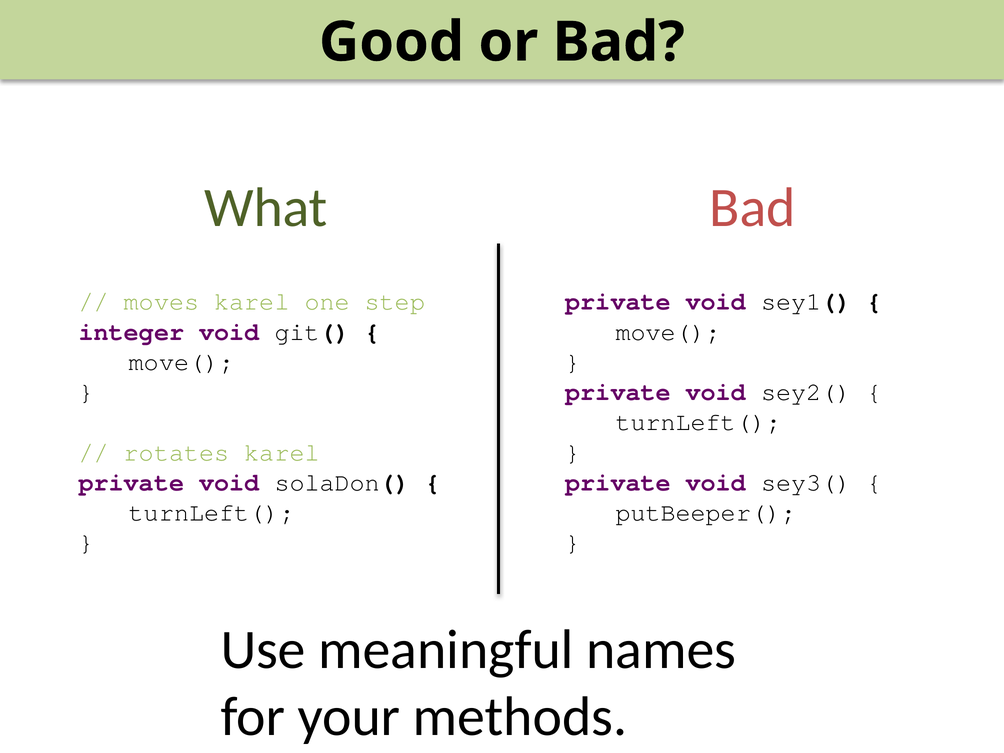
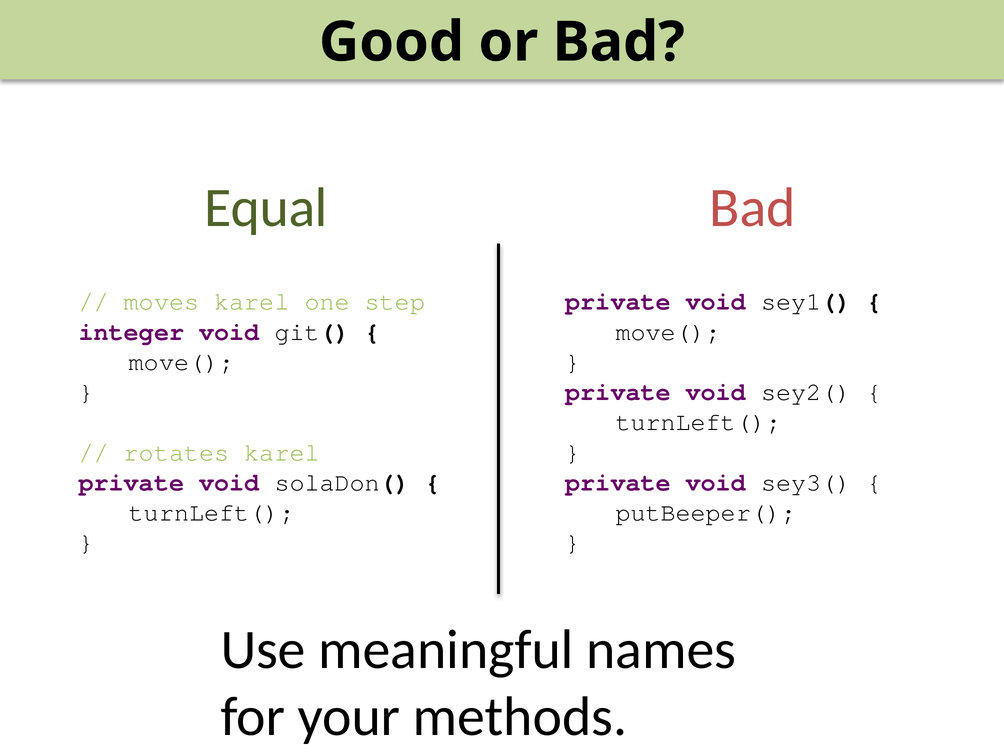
What: What -> Equal (266, 208)
